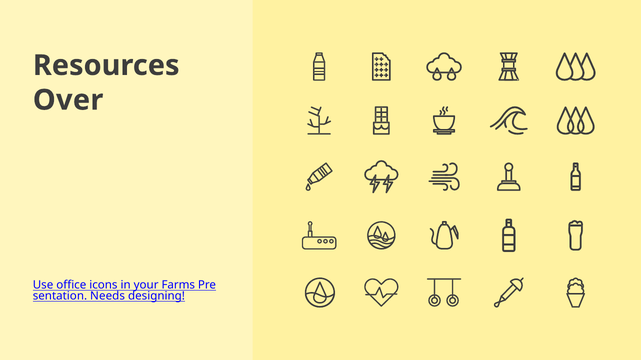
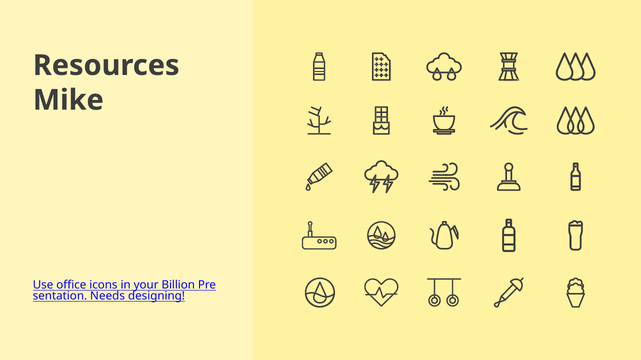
Over: Over -> Mike (68, 100)
Farms: Farms -> Billion (178, 286)
